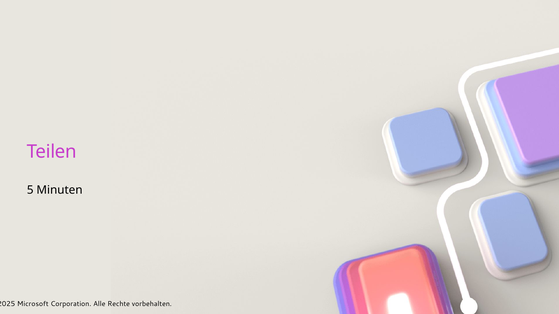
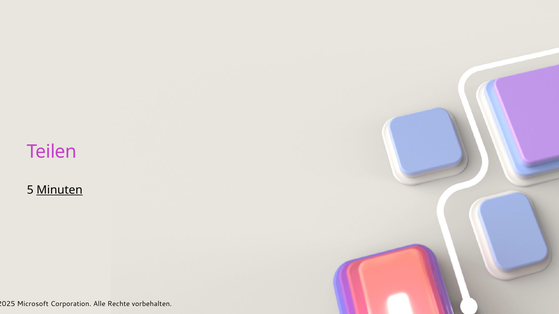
Minuten underline: none -> present (60, 190)
